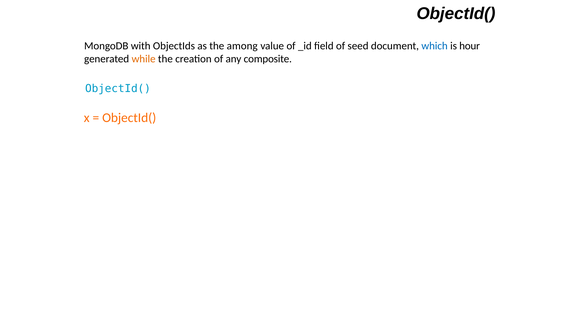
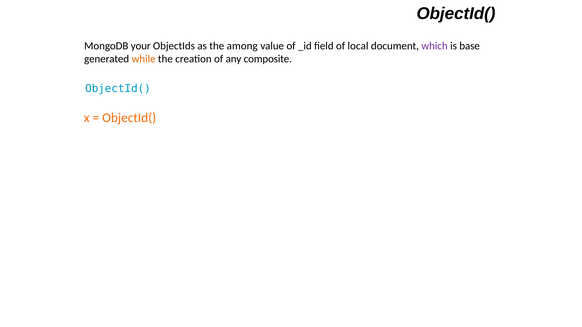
with: with -> your (141, 46)
seed: seed -> local (358, 46)
which colour: blue -> purple (435, 46)
hour: hour -> base (470, 46)
